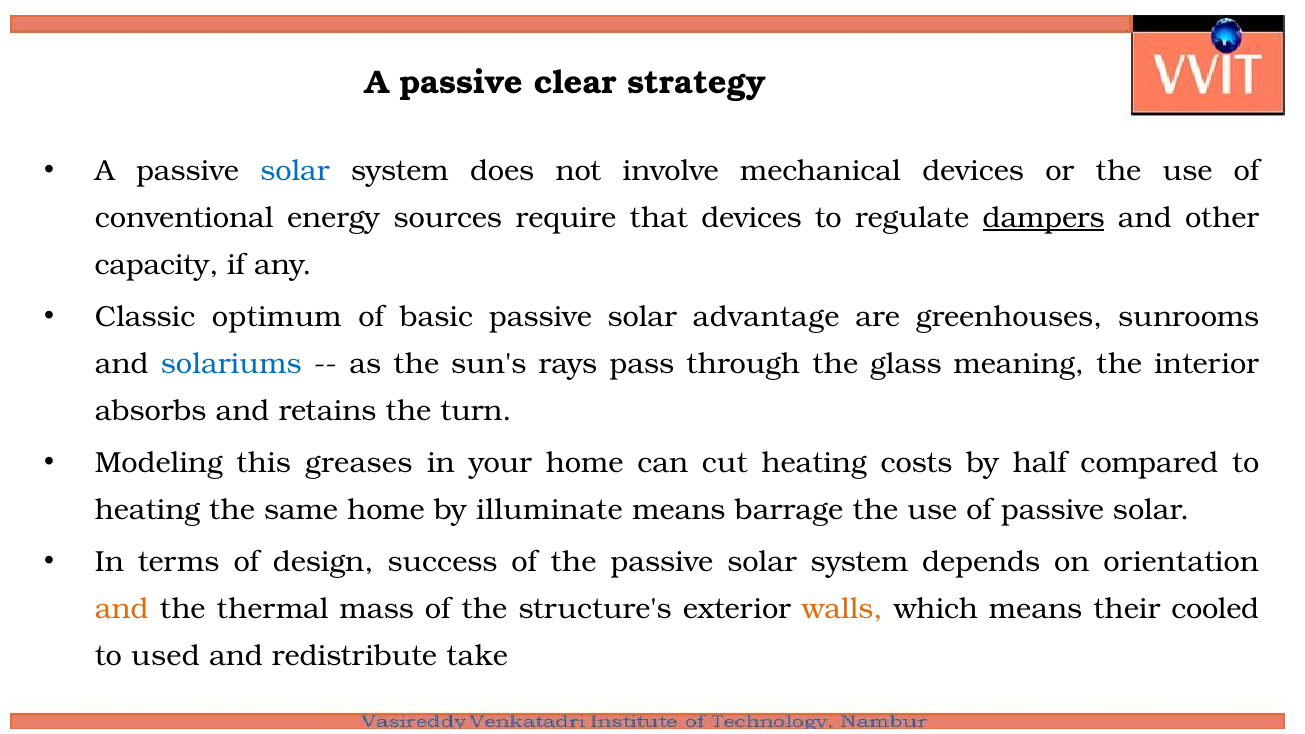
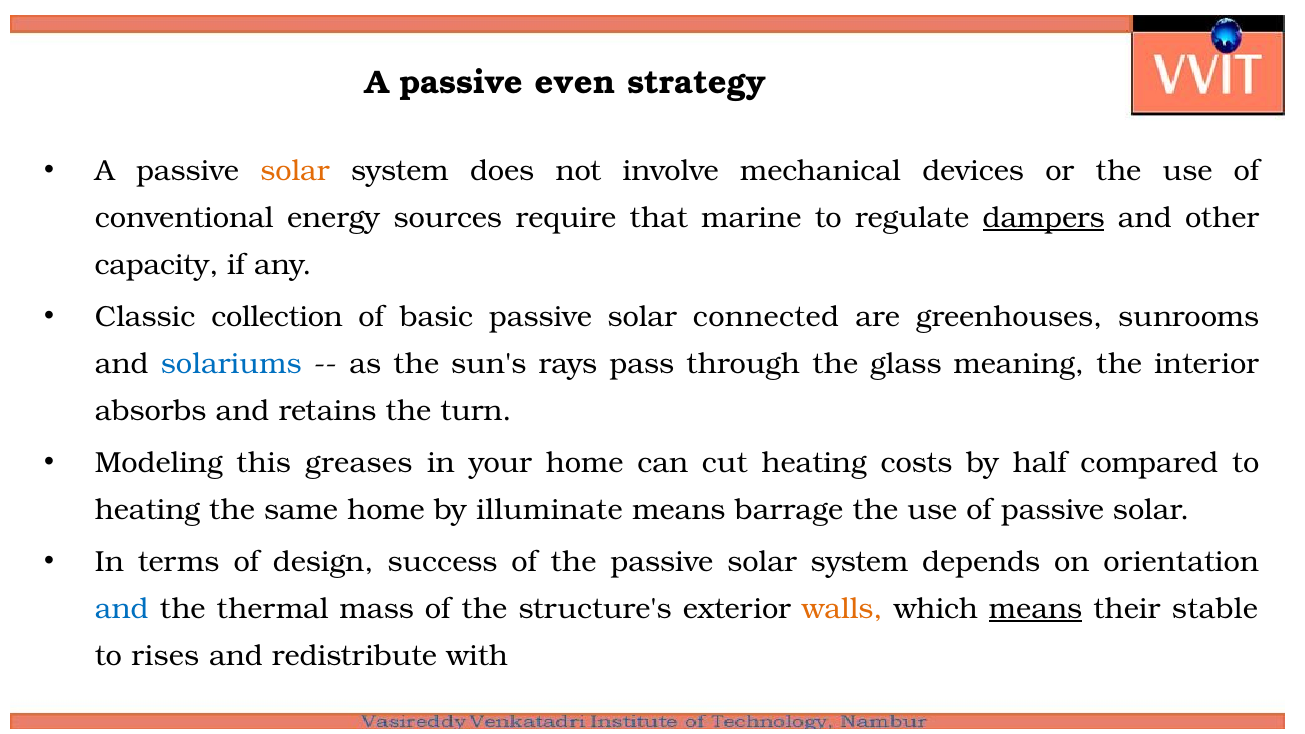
clear: clear -> even (575, 83)
solar colour: blue -> orange (295, 171)
that devices: devices -> marine (751, 218)
optimum: optimum -> collection (277, 317)
advantage: advantage -> connected (766, 317)
and colour: orange -> blue (122, 609)
means underline: none -> present (1036, 609)
cooled: cooled -> stable (1215, 609)
used: used -> rises (165, 656)
take: take -> with (477, 656)
